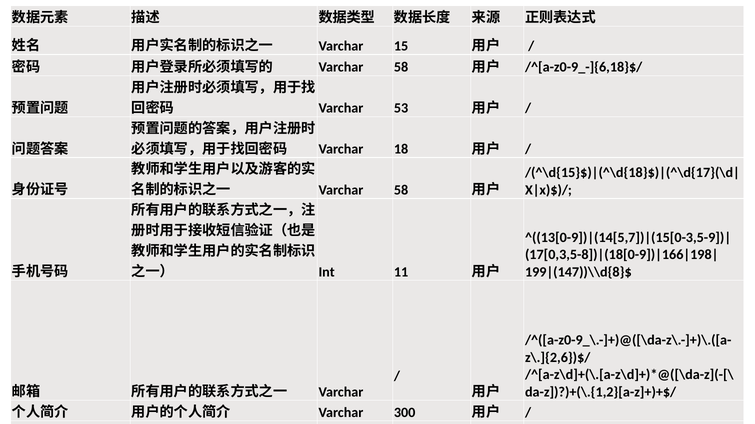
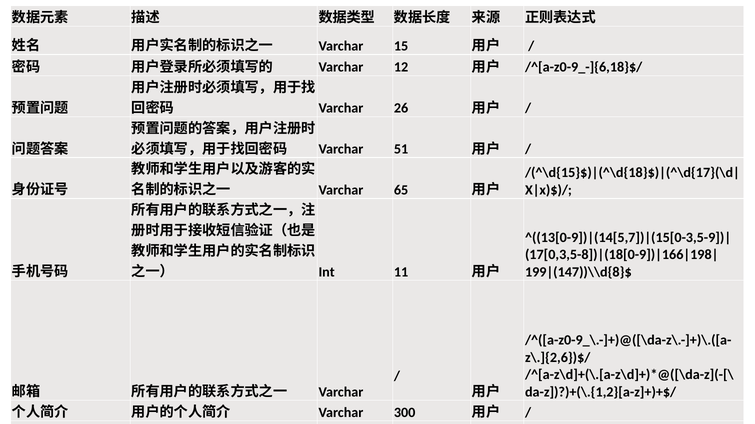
58: 58 -> 12 (401, 67)
53: 53 -> 26 (401, 108)
18: 18 -> 51 (401, 149)
58: 58 -> 65 (401, 190)
